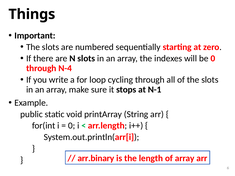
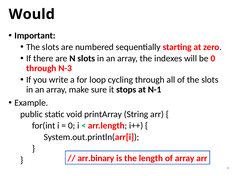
Things: Things -> Would (32, 14)
N-4: N-4 -> N-3 (65, 68)
